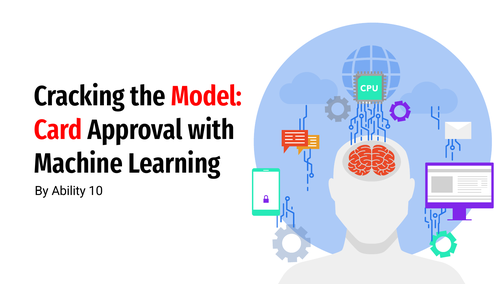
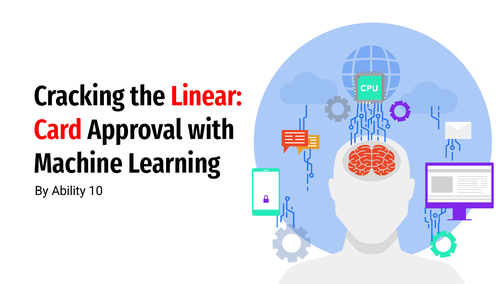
Model: Model -> Linear (206, 96)
